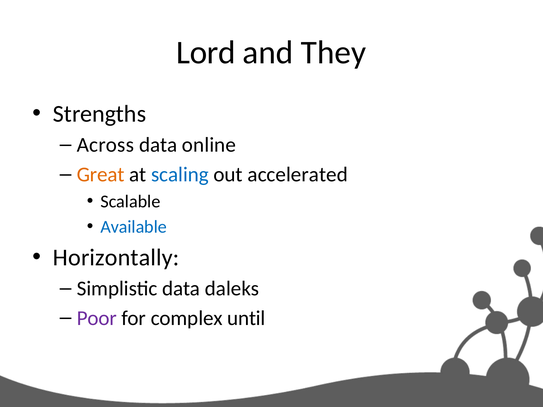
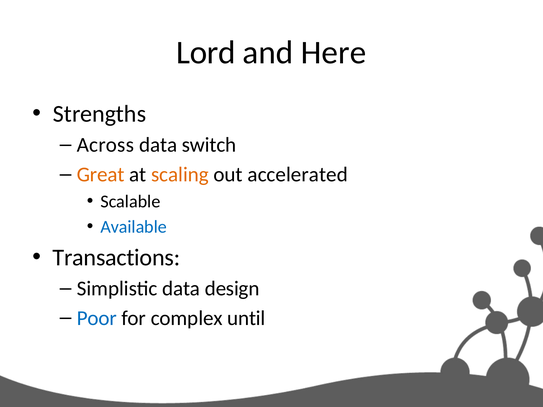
They: They -> Here (333, 53)
online: online -> switch (209, 145)
scaling colour: blue -> orange (180, 175)
Horizontally: Horizontally -> Transactions (116, 258)
daleks: daleks -> design (232, 289)
Poor colour: purple -> blue (97, 318)
